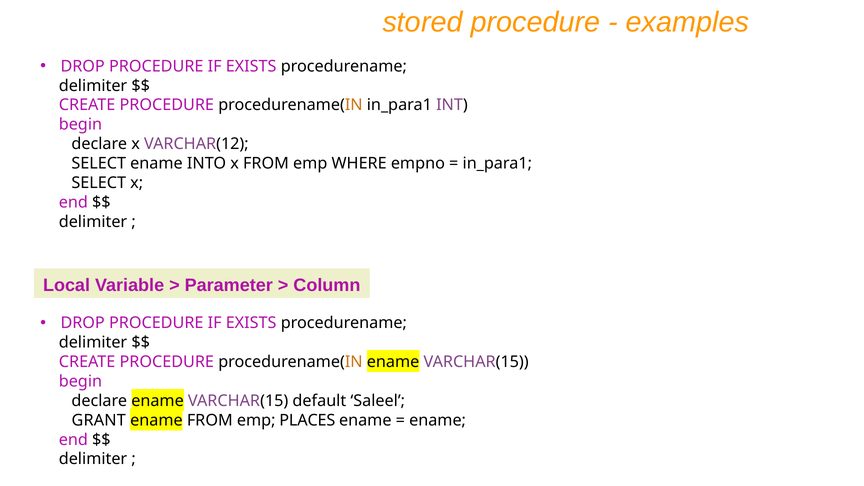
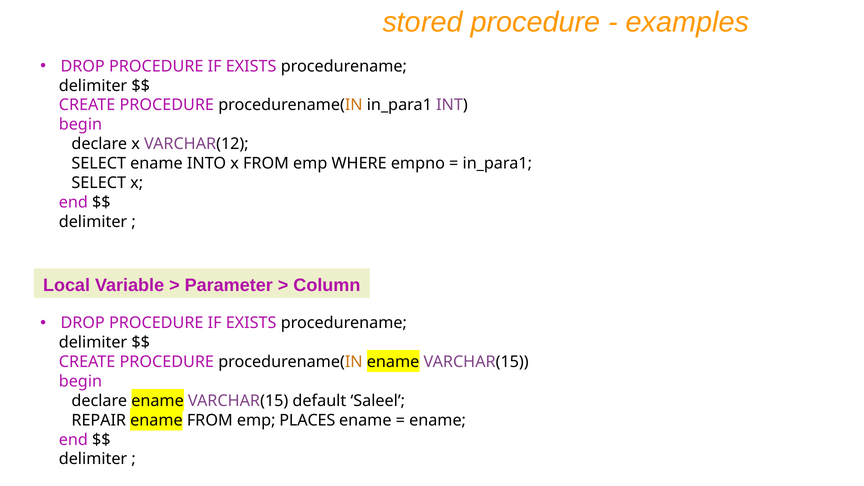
GRANT: GRANT -> REPAIR (99, 420)
